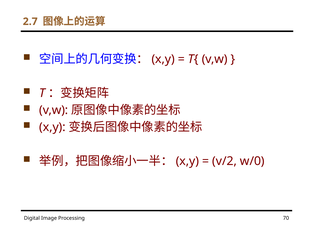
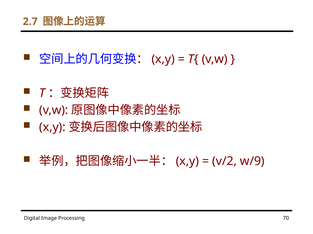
w/0: w/0 -> w/9 (252, 162)
